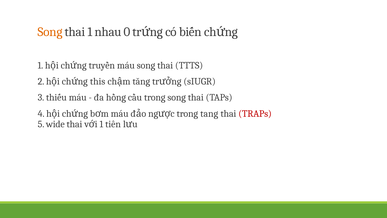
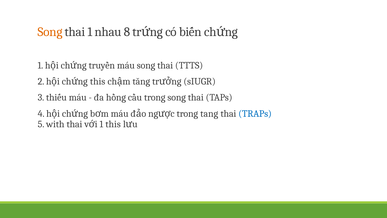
0: 0 -> 8 (127, 32)
TRAPs colour: red -> blue (255, 113)
wide: wide -> with (55, 124)
1 tiên: tiên -> this (113, 124)
